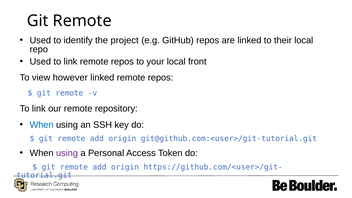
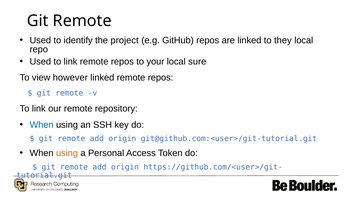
their: their -> they (283, 40)
front: front -> sure (197, 62)
using colour: purple -> orange (67, 153)
